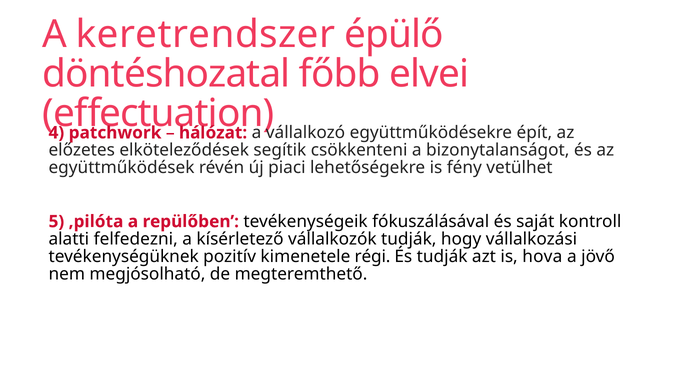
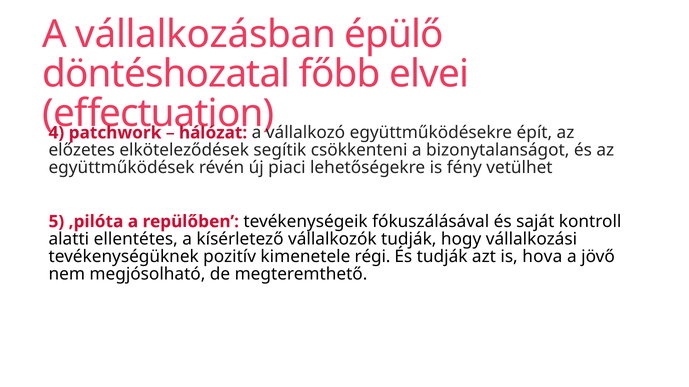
keretrendszer: keretrendszer -> vállalkozásban (206, 35)
felfedezni: felfedezni -> ellentétes (136, 239)
